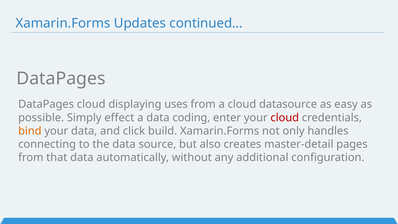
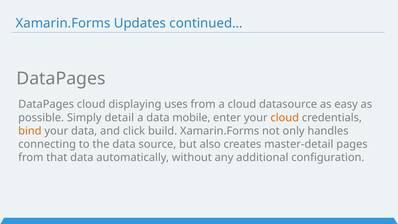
effect: effect -> detail (119, 118)
coding: coding -> mobile (191, 118)
cloud colour: red -> orange (285, 118)
